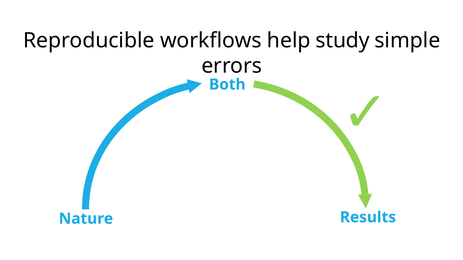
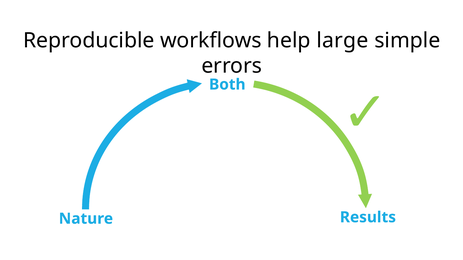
study: study -> large (342, 41)
